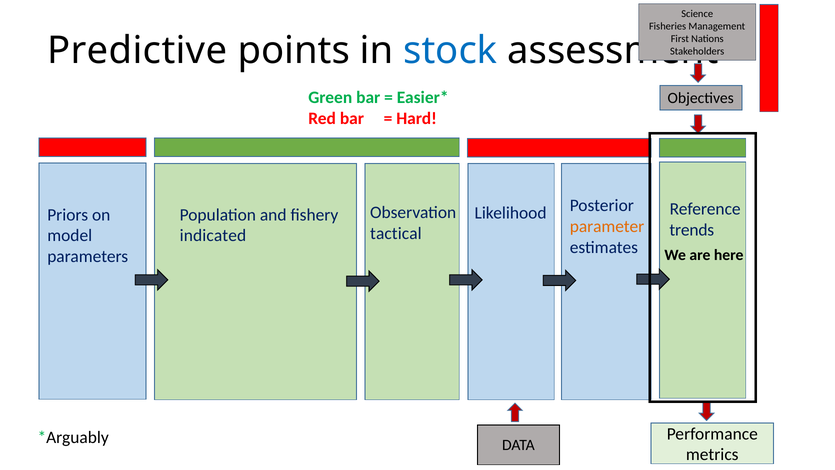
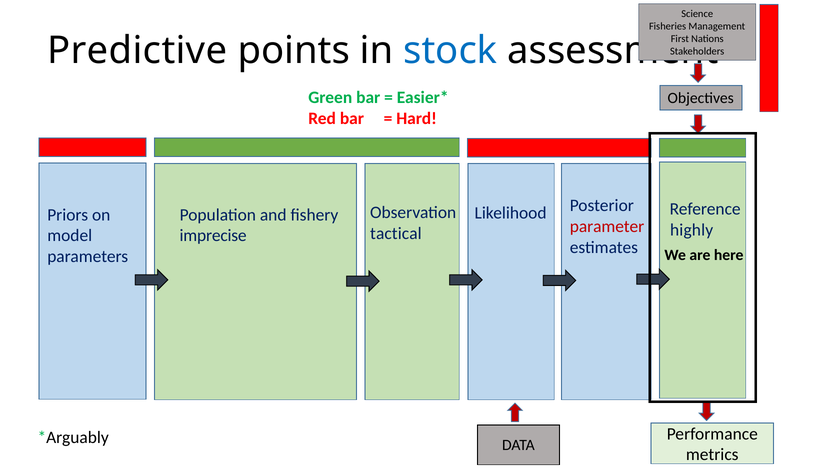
parameter colour: orange -> red (607, 226)
trends: trends -> highly (692, 230)
indicated: indicated -> imprecise (213, 236)
